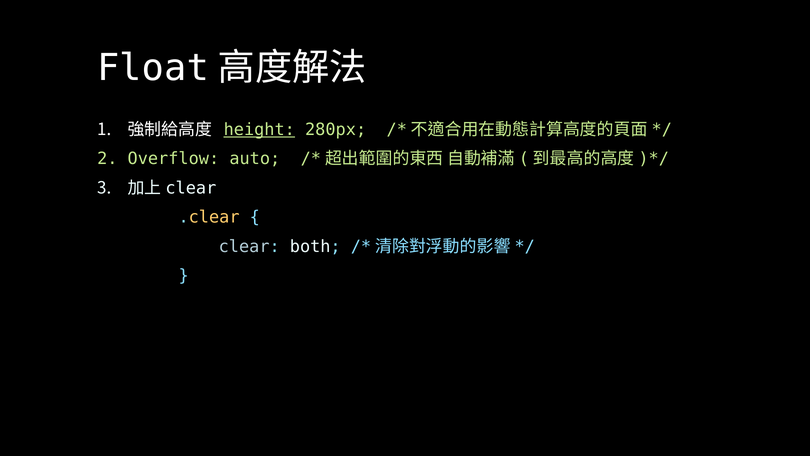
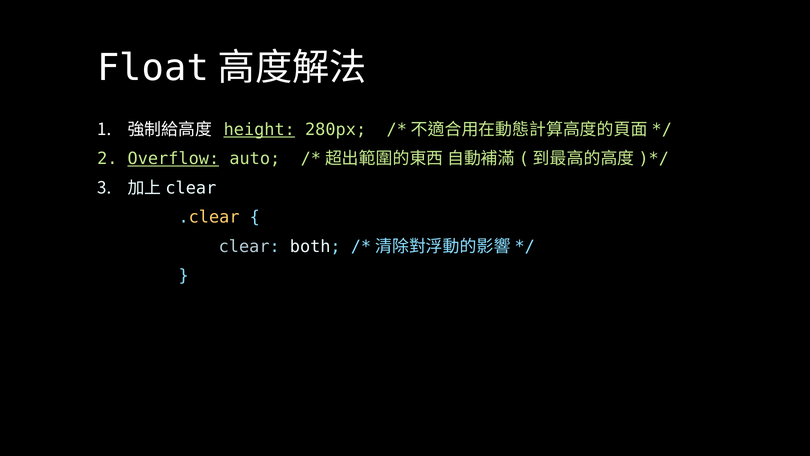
Overflow underline: none -> present (173, 159)
